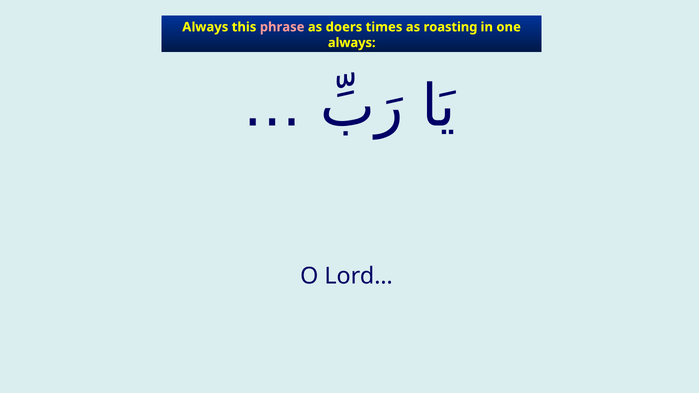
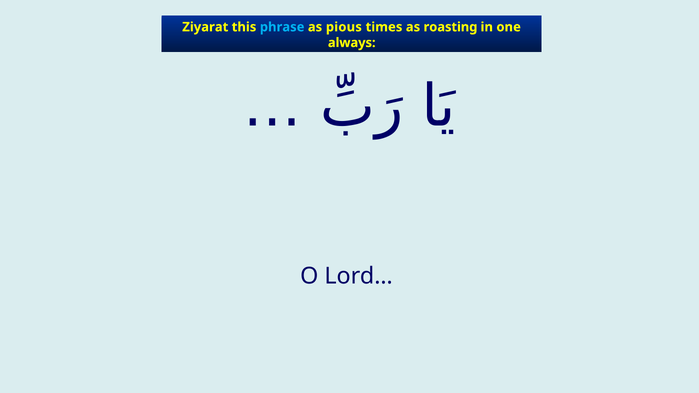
Always: Always -> Ziyarat (205, 27)
phrase colour: pink -> light blue (282, 27)
doers: doers -> pious (344, 27)
